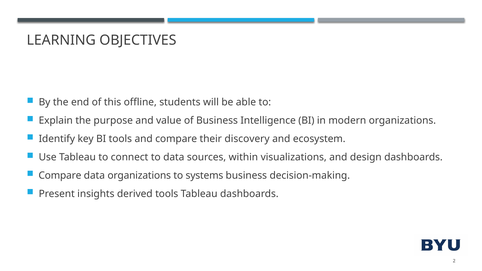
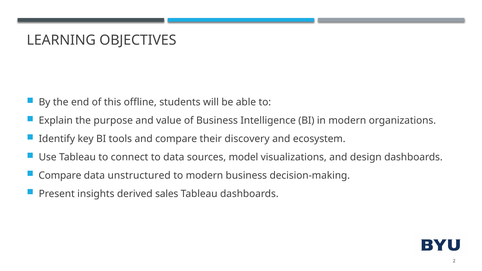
within: within -> model (243, 157)
data organizations: organizations -> unstructured (139, 176)
to systems: systems -> modern (204, 176)
derived tools: tools -> sales (167, 194)
